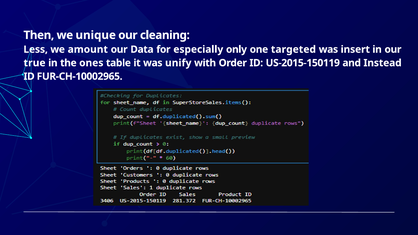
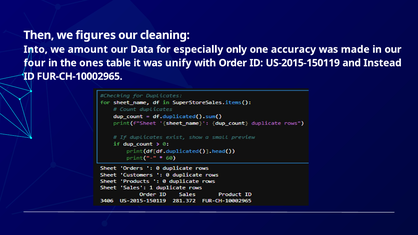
unique: unique -> figures (96, 35)
Less: Less -> Into (36, 49)
targeted: targeted -> accuracy (293, 49)
insert: insert -> made (355, 49)
true: true -> four (35, 63)
